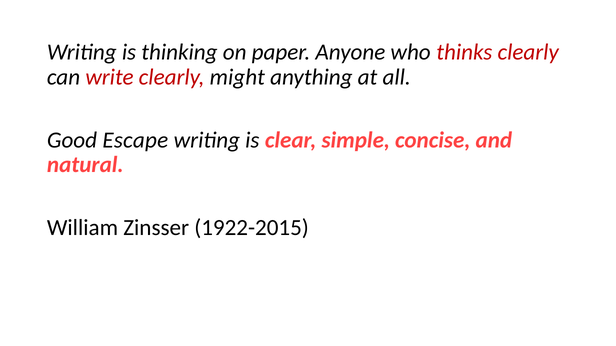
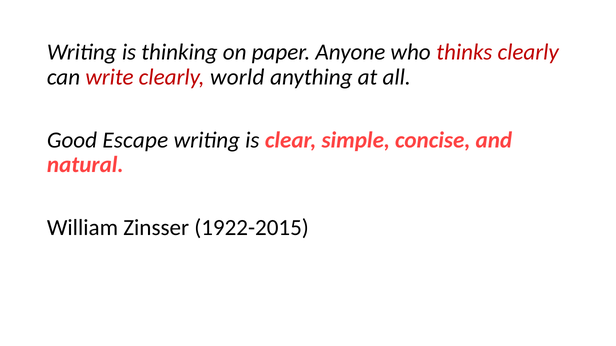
might: might -> world (237, 77)
